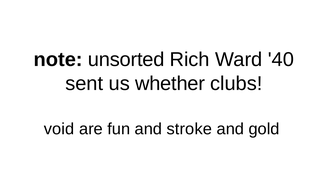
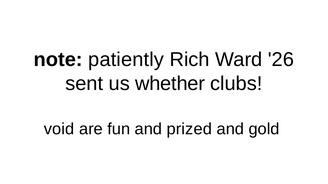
unsorted: unsorted -> patiently (126, 60)
40: 40 -> 26 (281, 60)
stroke: stroke -> prized (189, 129)
